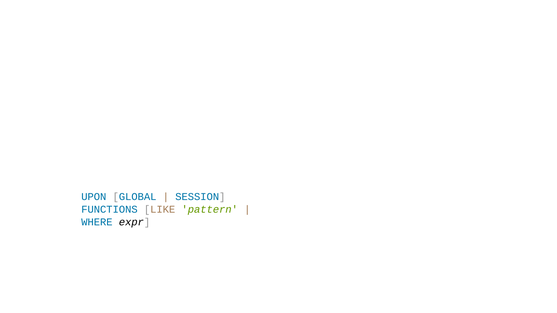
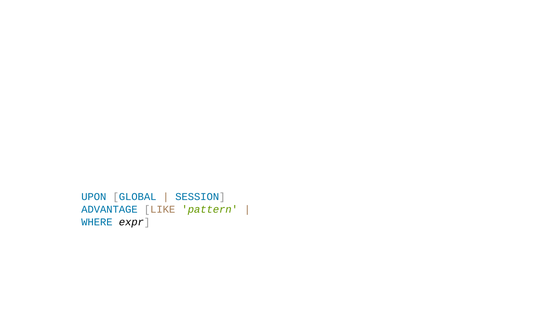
FUNCTIONS: FUNCTIONS -> ADVANTAGE (109, 210)
